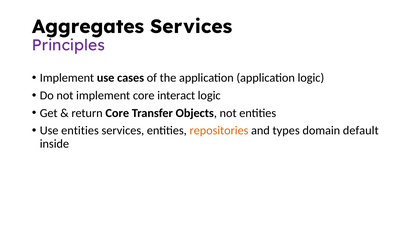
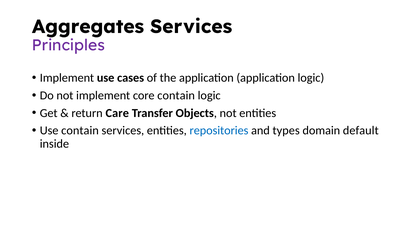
core interact: interact -> contain (176, 96)
return Core: Core -> Care (117, 113)
Use entities: entities -> contain (80, 131)
repositories colour: orange -> blue (219, 131)
